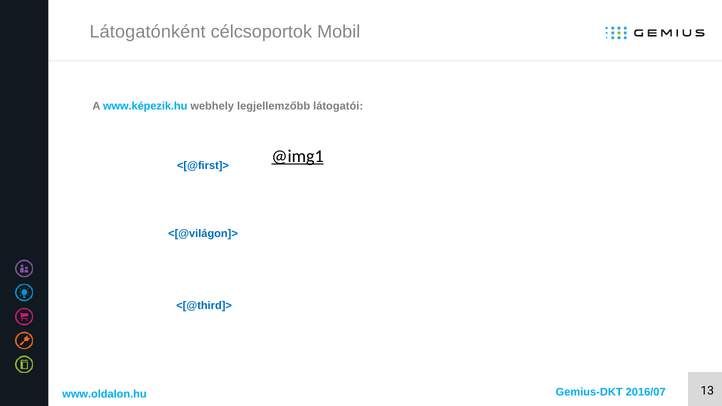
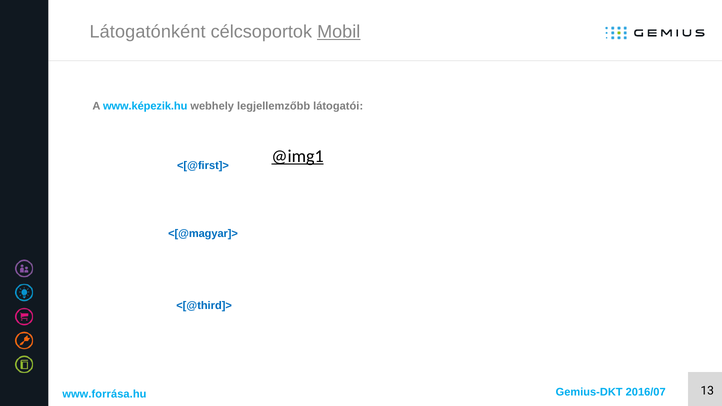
Mobil underline: none -> present (339, 32)
<[@világon]>: <[@világon]> -> <[@magyar]> (203, 234)
www.oldalon.hu: www.oldalon.hu -> www.forrása.hu (104, 394)
